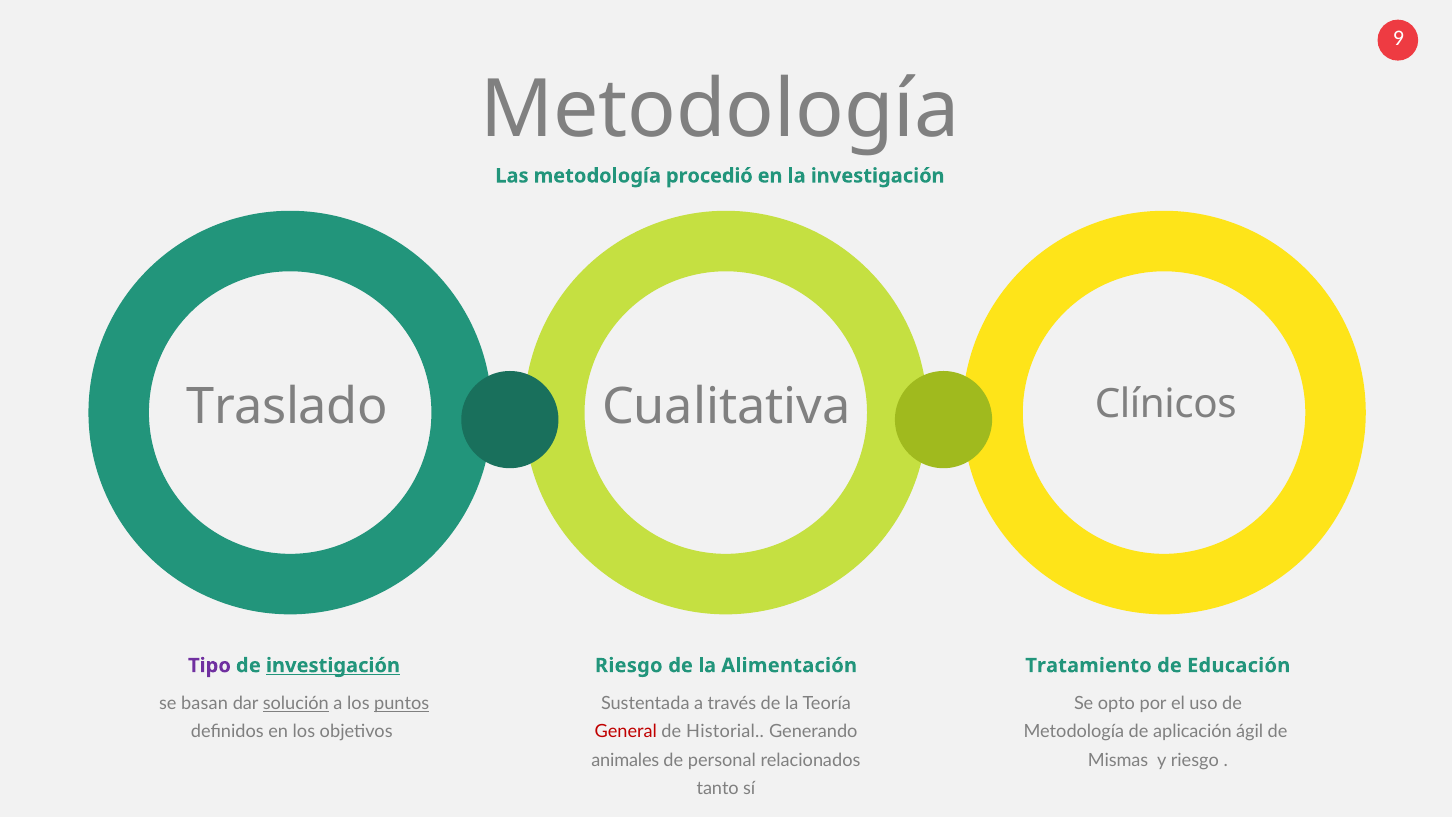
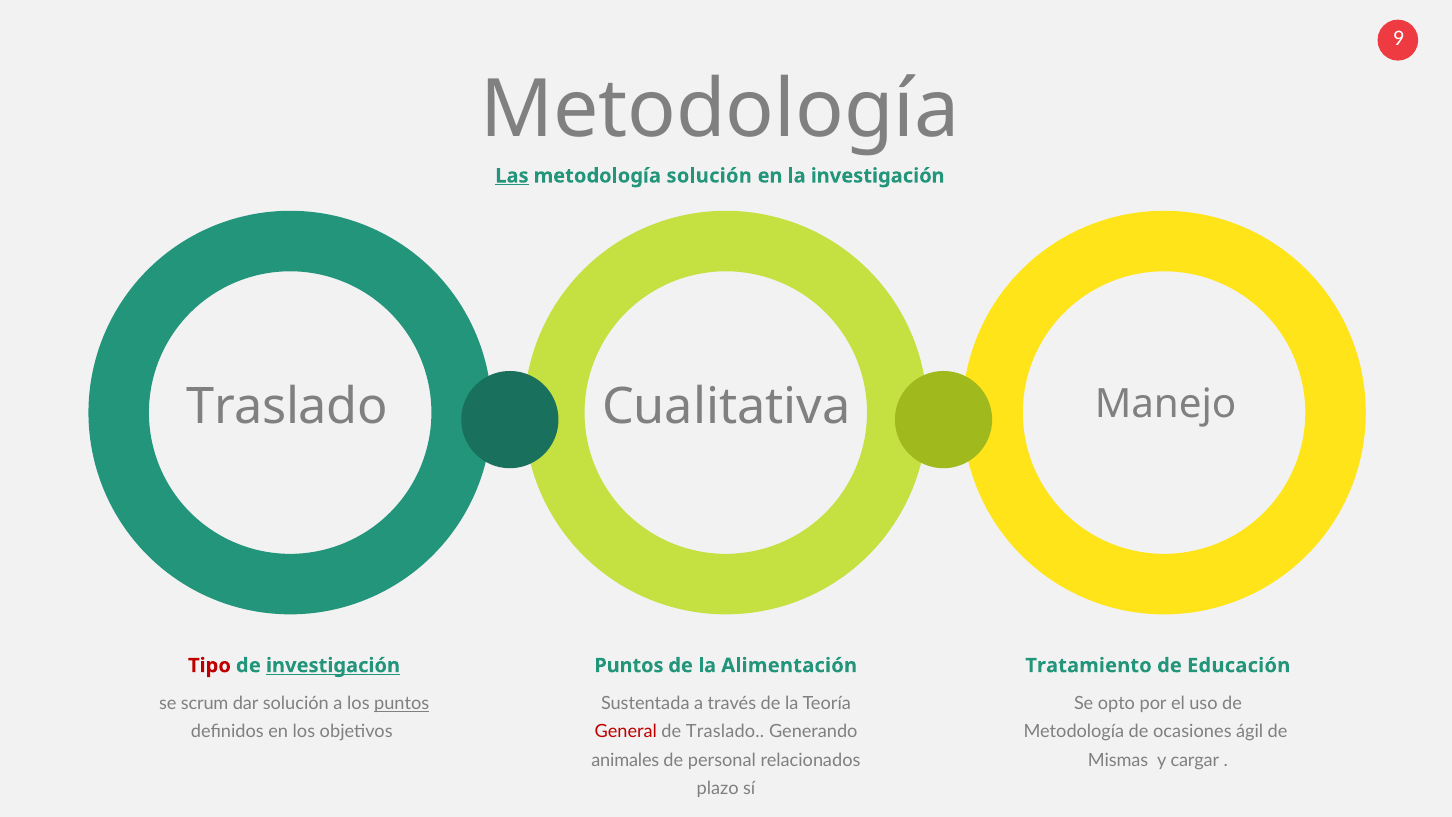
Las underline: none -> present (512, 176)
metodología procedió: procedió -> solución (709, 176)
Clínicos: Clínicos -> Manejo (1166, 404)
Tipo colour: purple -> red (210, 665)
Riesgo: Riesgo -> Puntos (629, 665)
basan: basan -> scrum (205, 703)
solución underline: present -> none (296, 703)
de Historial: Historial -> Traslado (725, 732)
aplicación: aplicación -> ocasiones (1192, 732)
y riesgo: riesgo -> cargar (1195, 760)
tanto: tanto -> plazo (718, 788)
